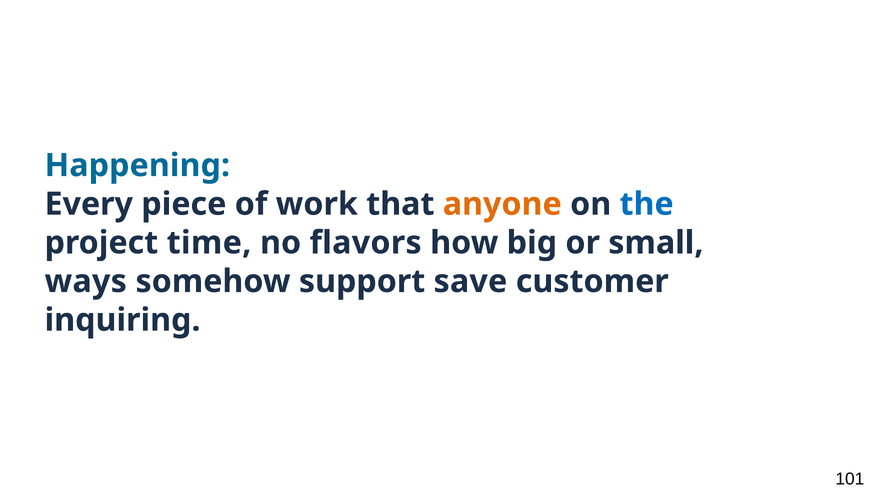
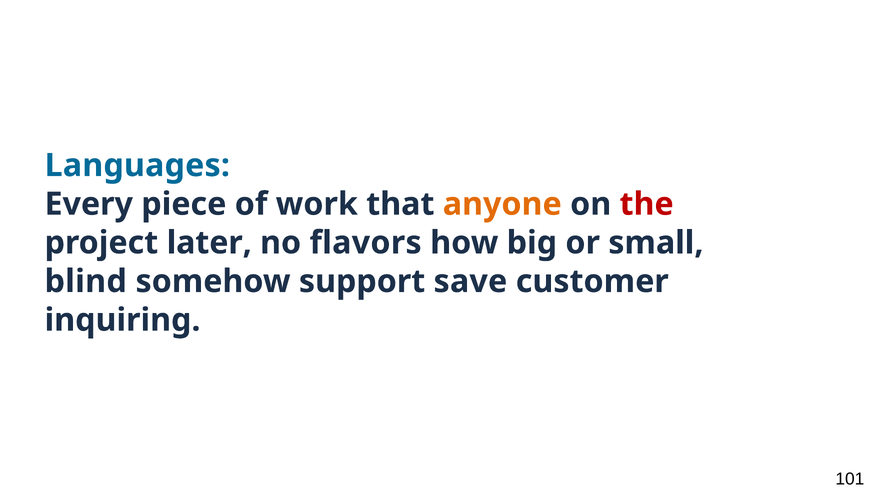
Happening: Happening -> Languages (137, 165)
the colour: blue -> red (647, 204)
time: time -> later (209, 243)
ways: ways -> blind (86, 281)
